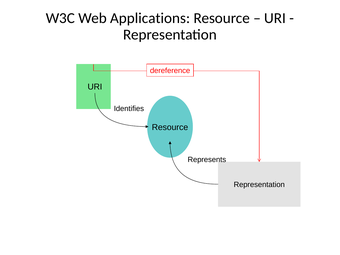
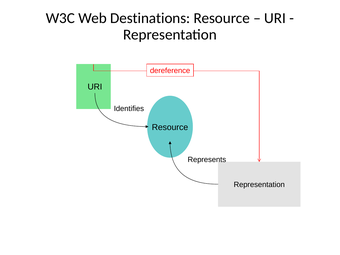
Applications: Applications -> Destinations (150, 18)
